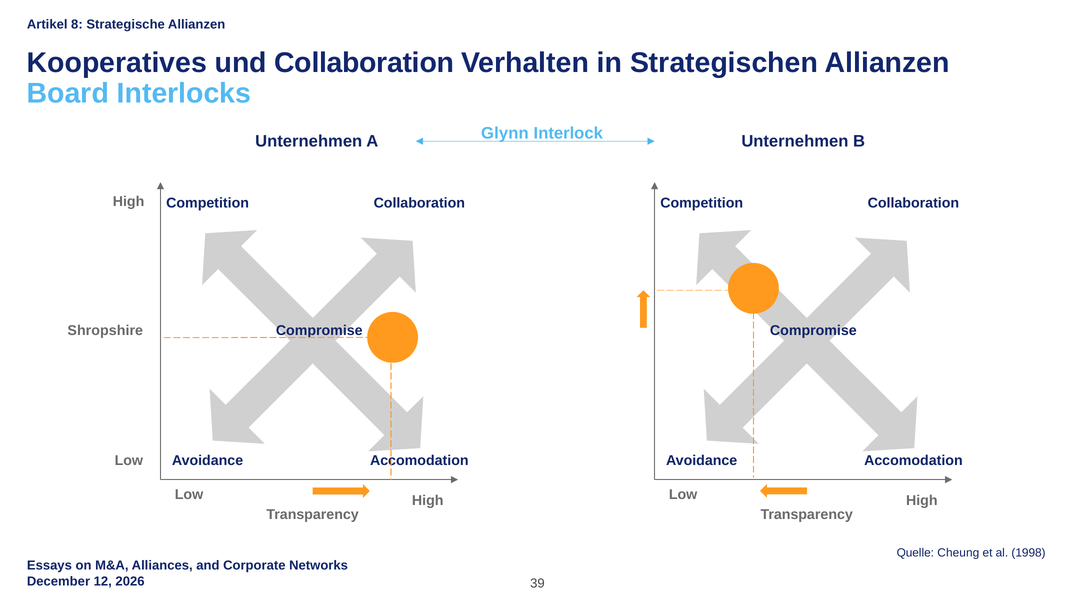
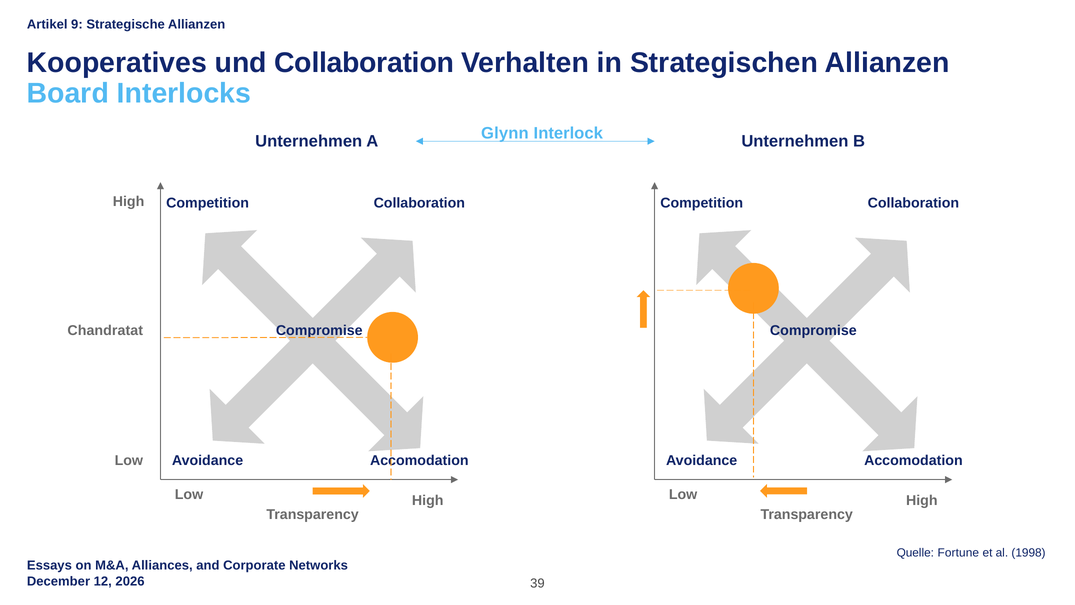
8: 8 -> 9 (77, 25)
Shropshire: Shropshire -> Chandratat (105, 330)
Cheung: Cheung -> Fortune (958, 553)
